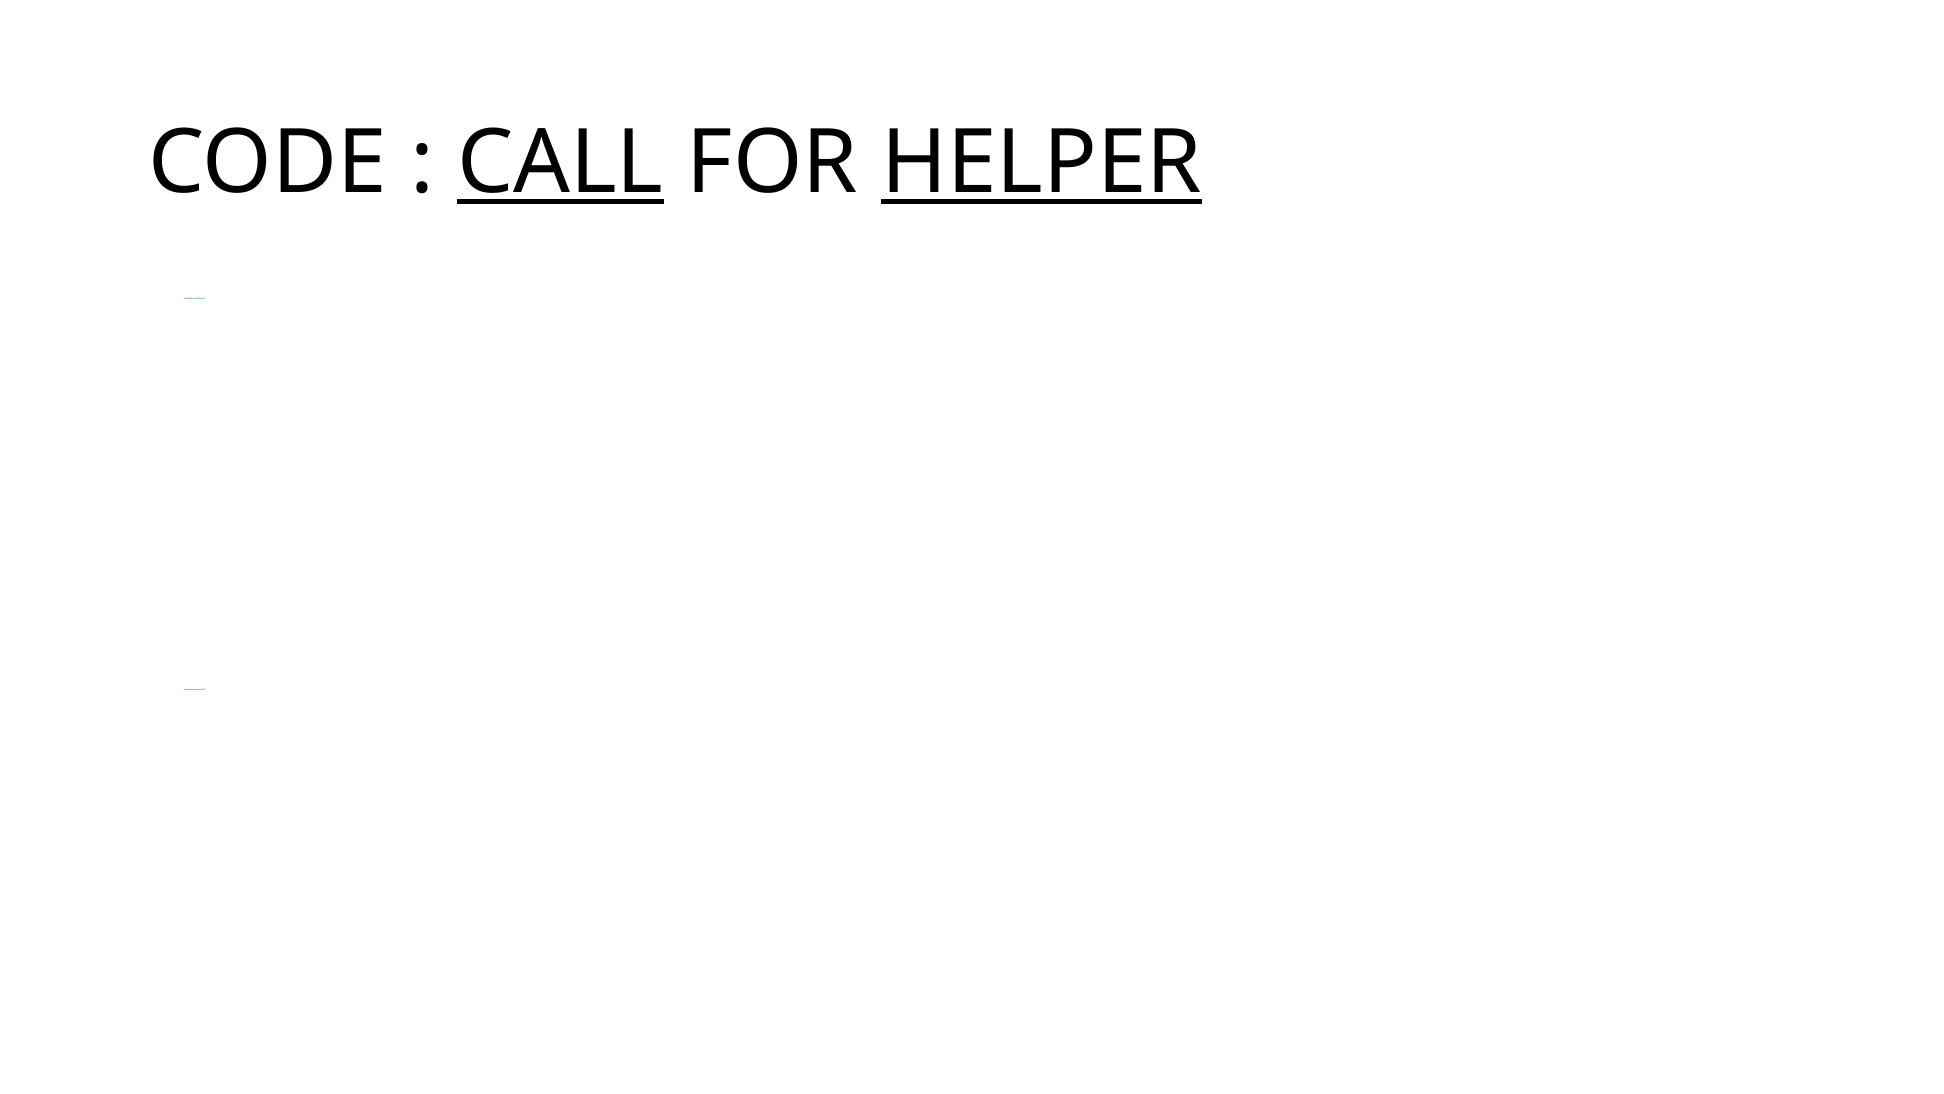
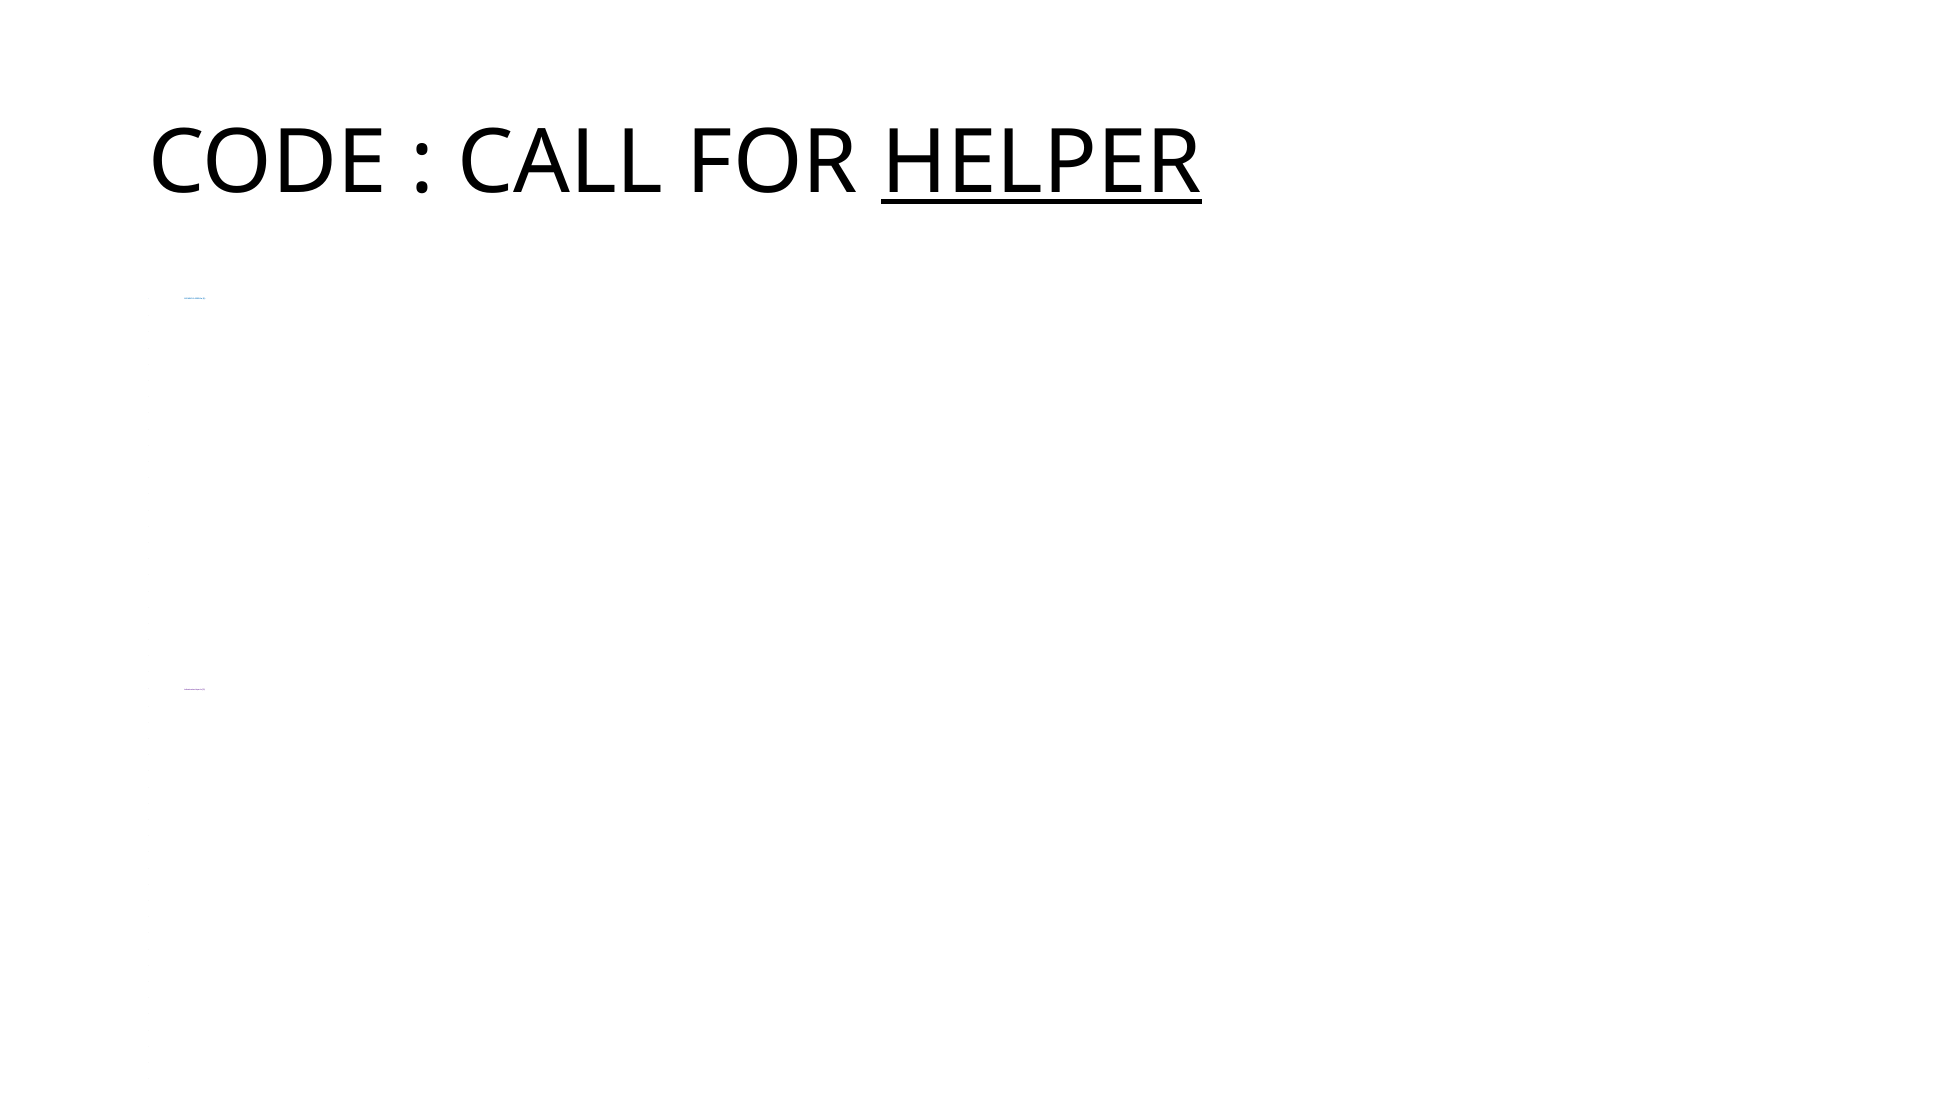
CALL underline: present -> none (560, 163)
